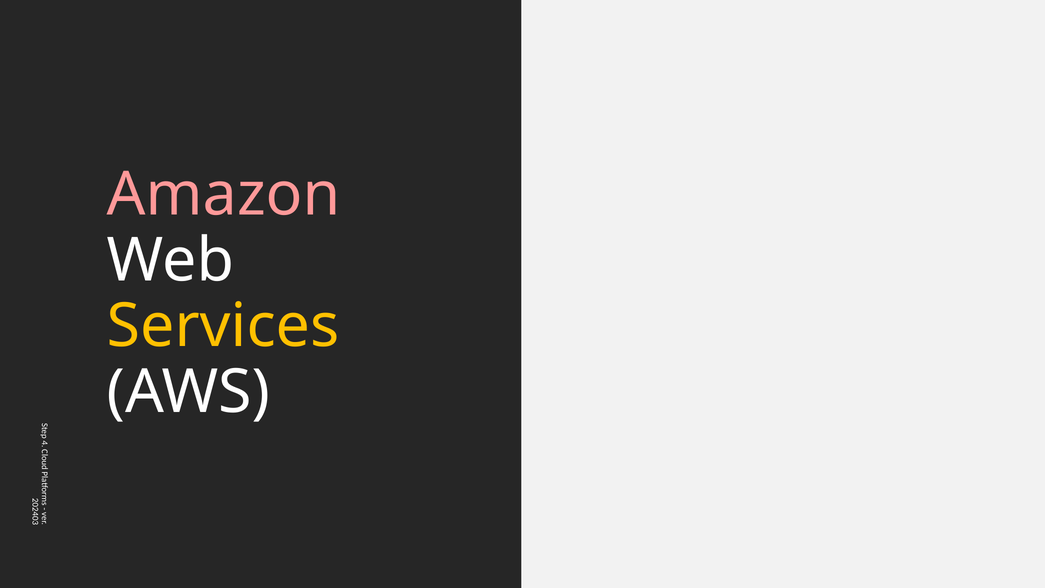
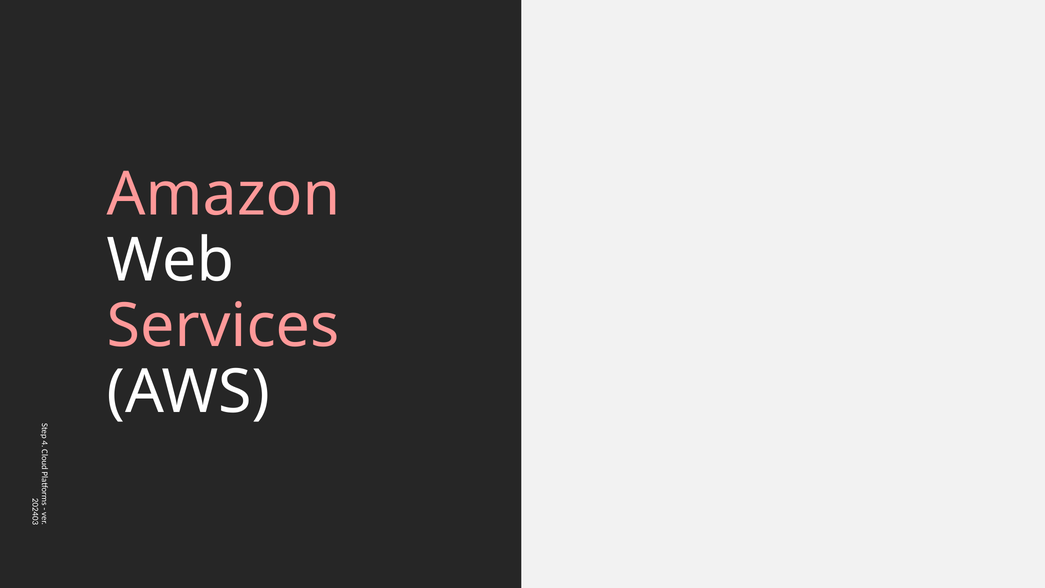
Services colour: yellow -> pink (223, 326)
